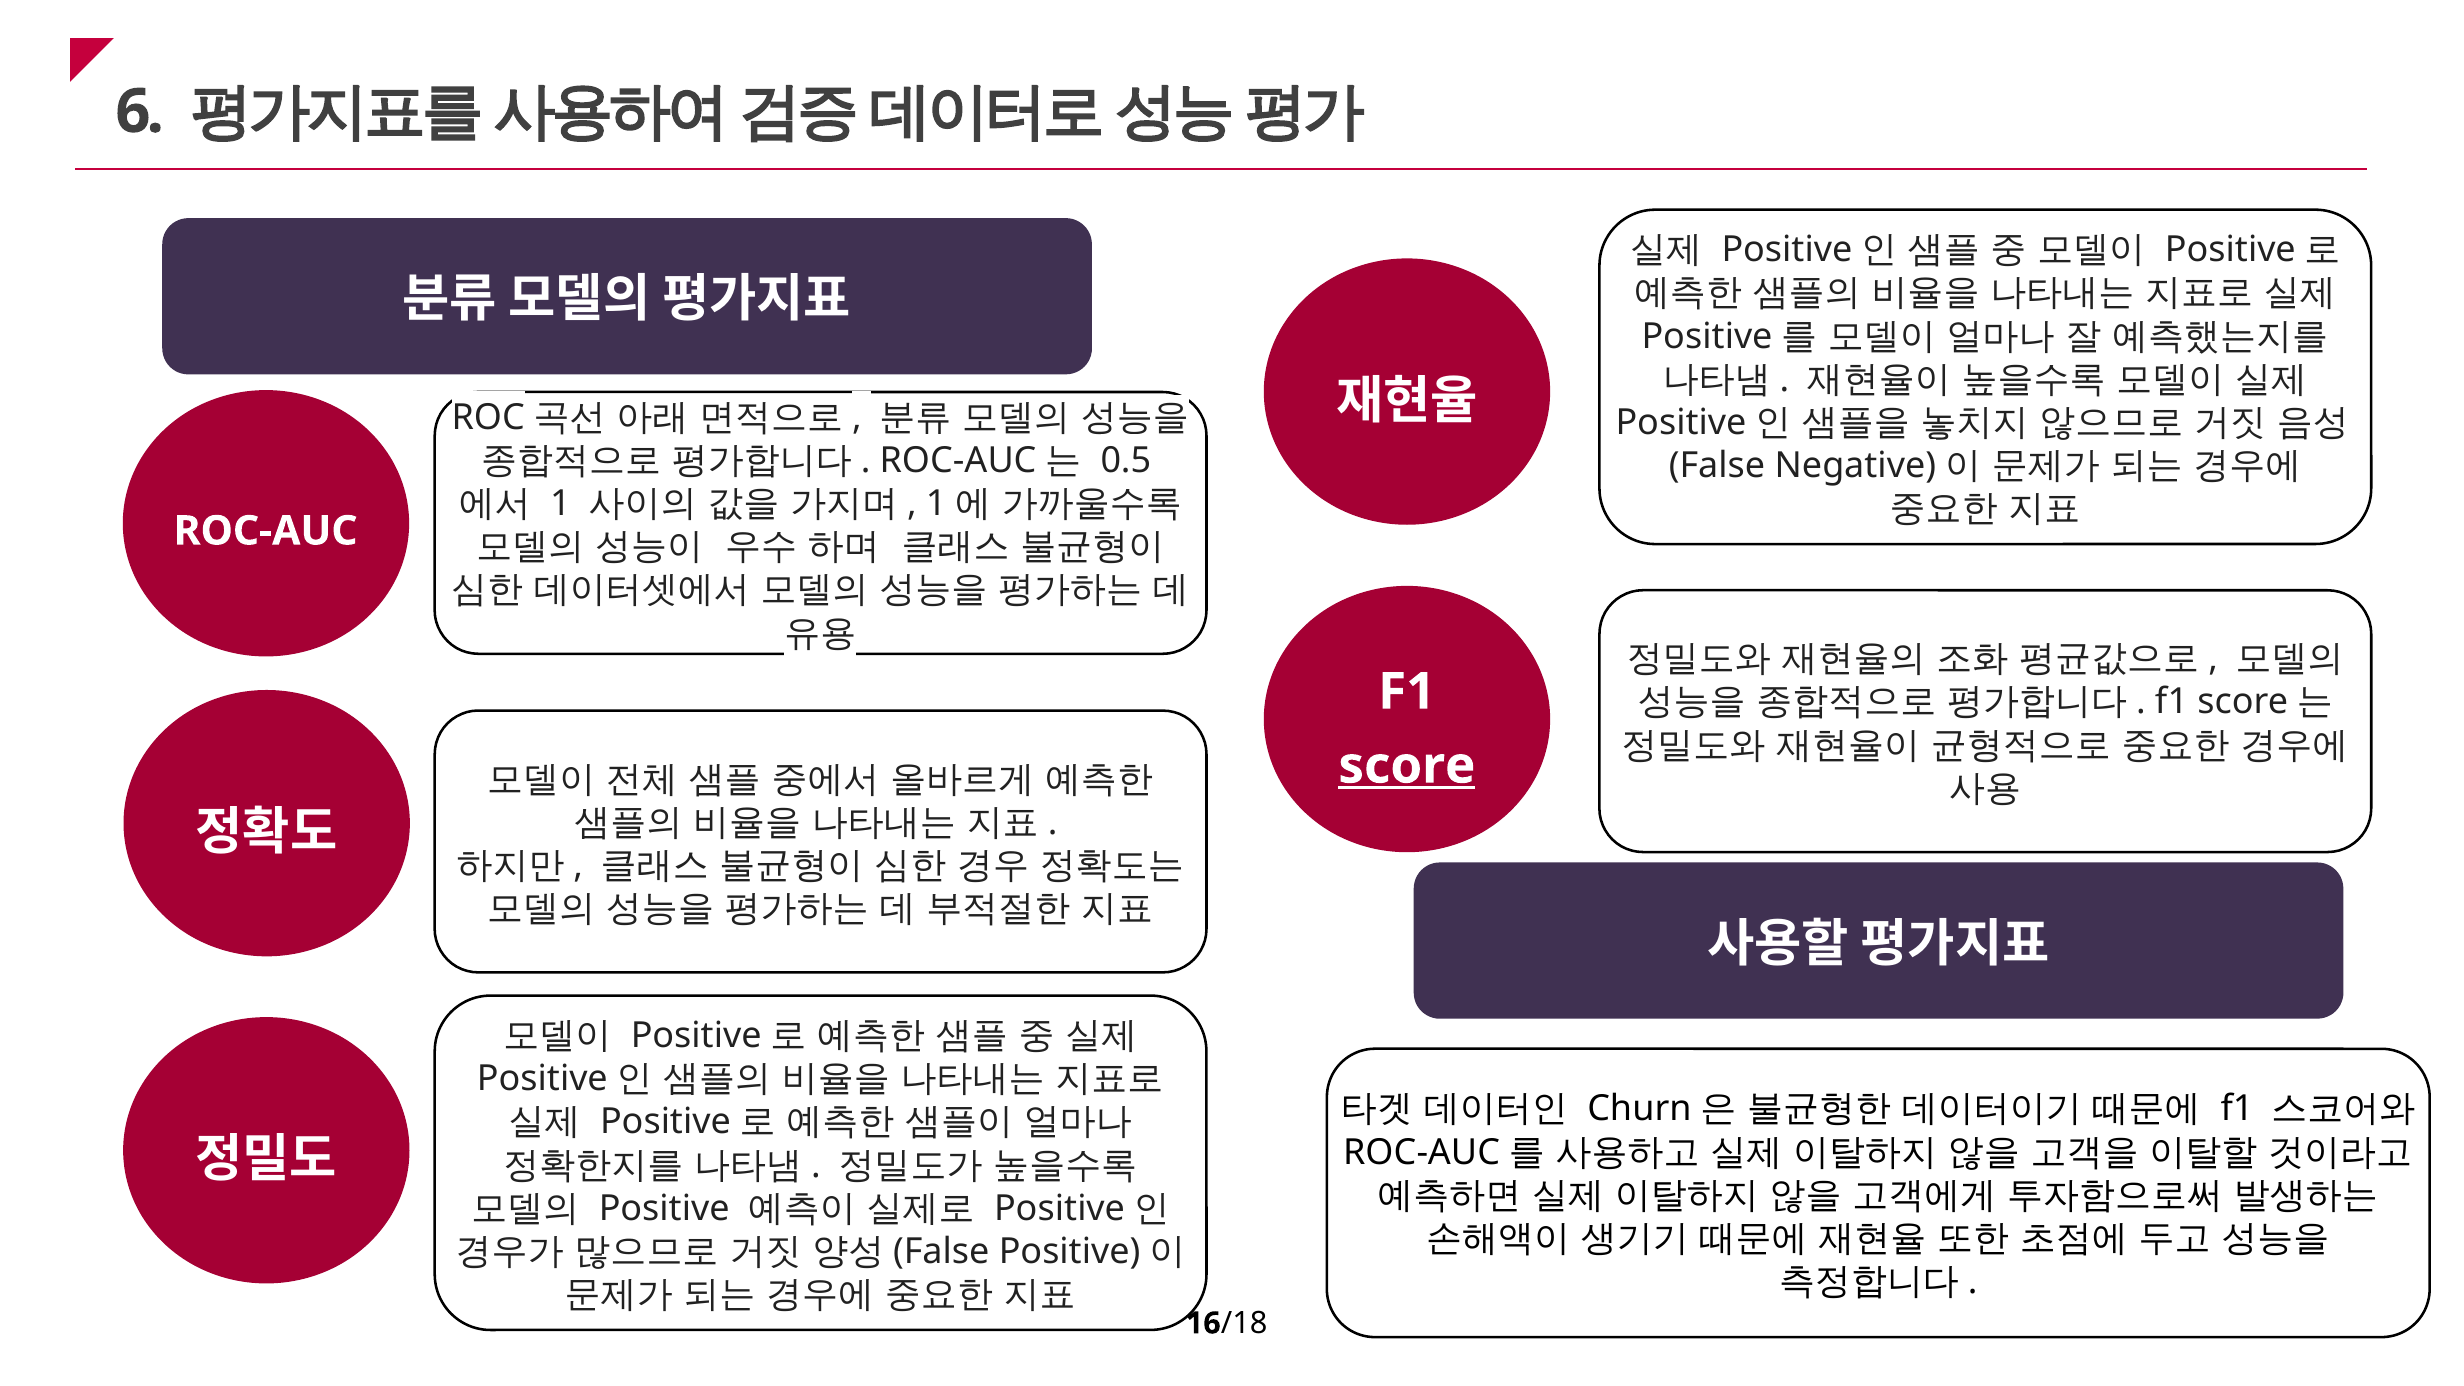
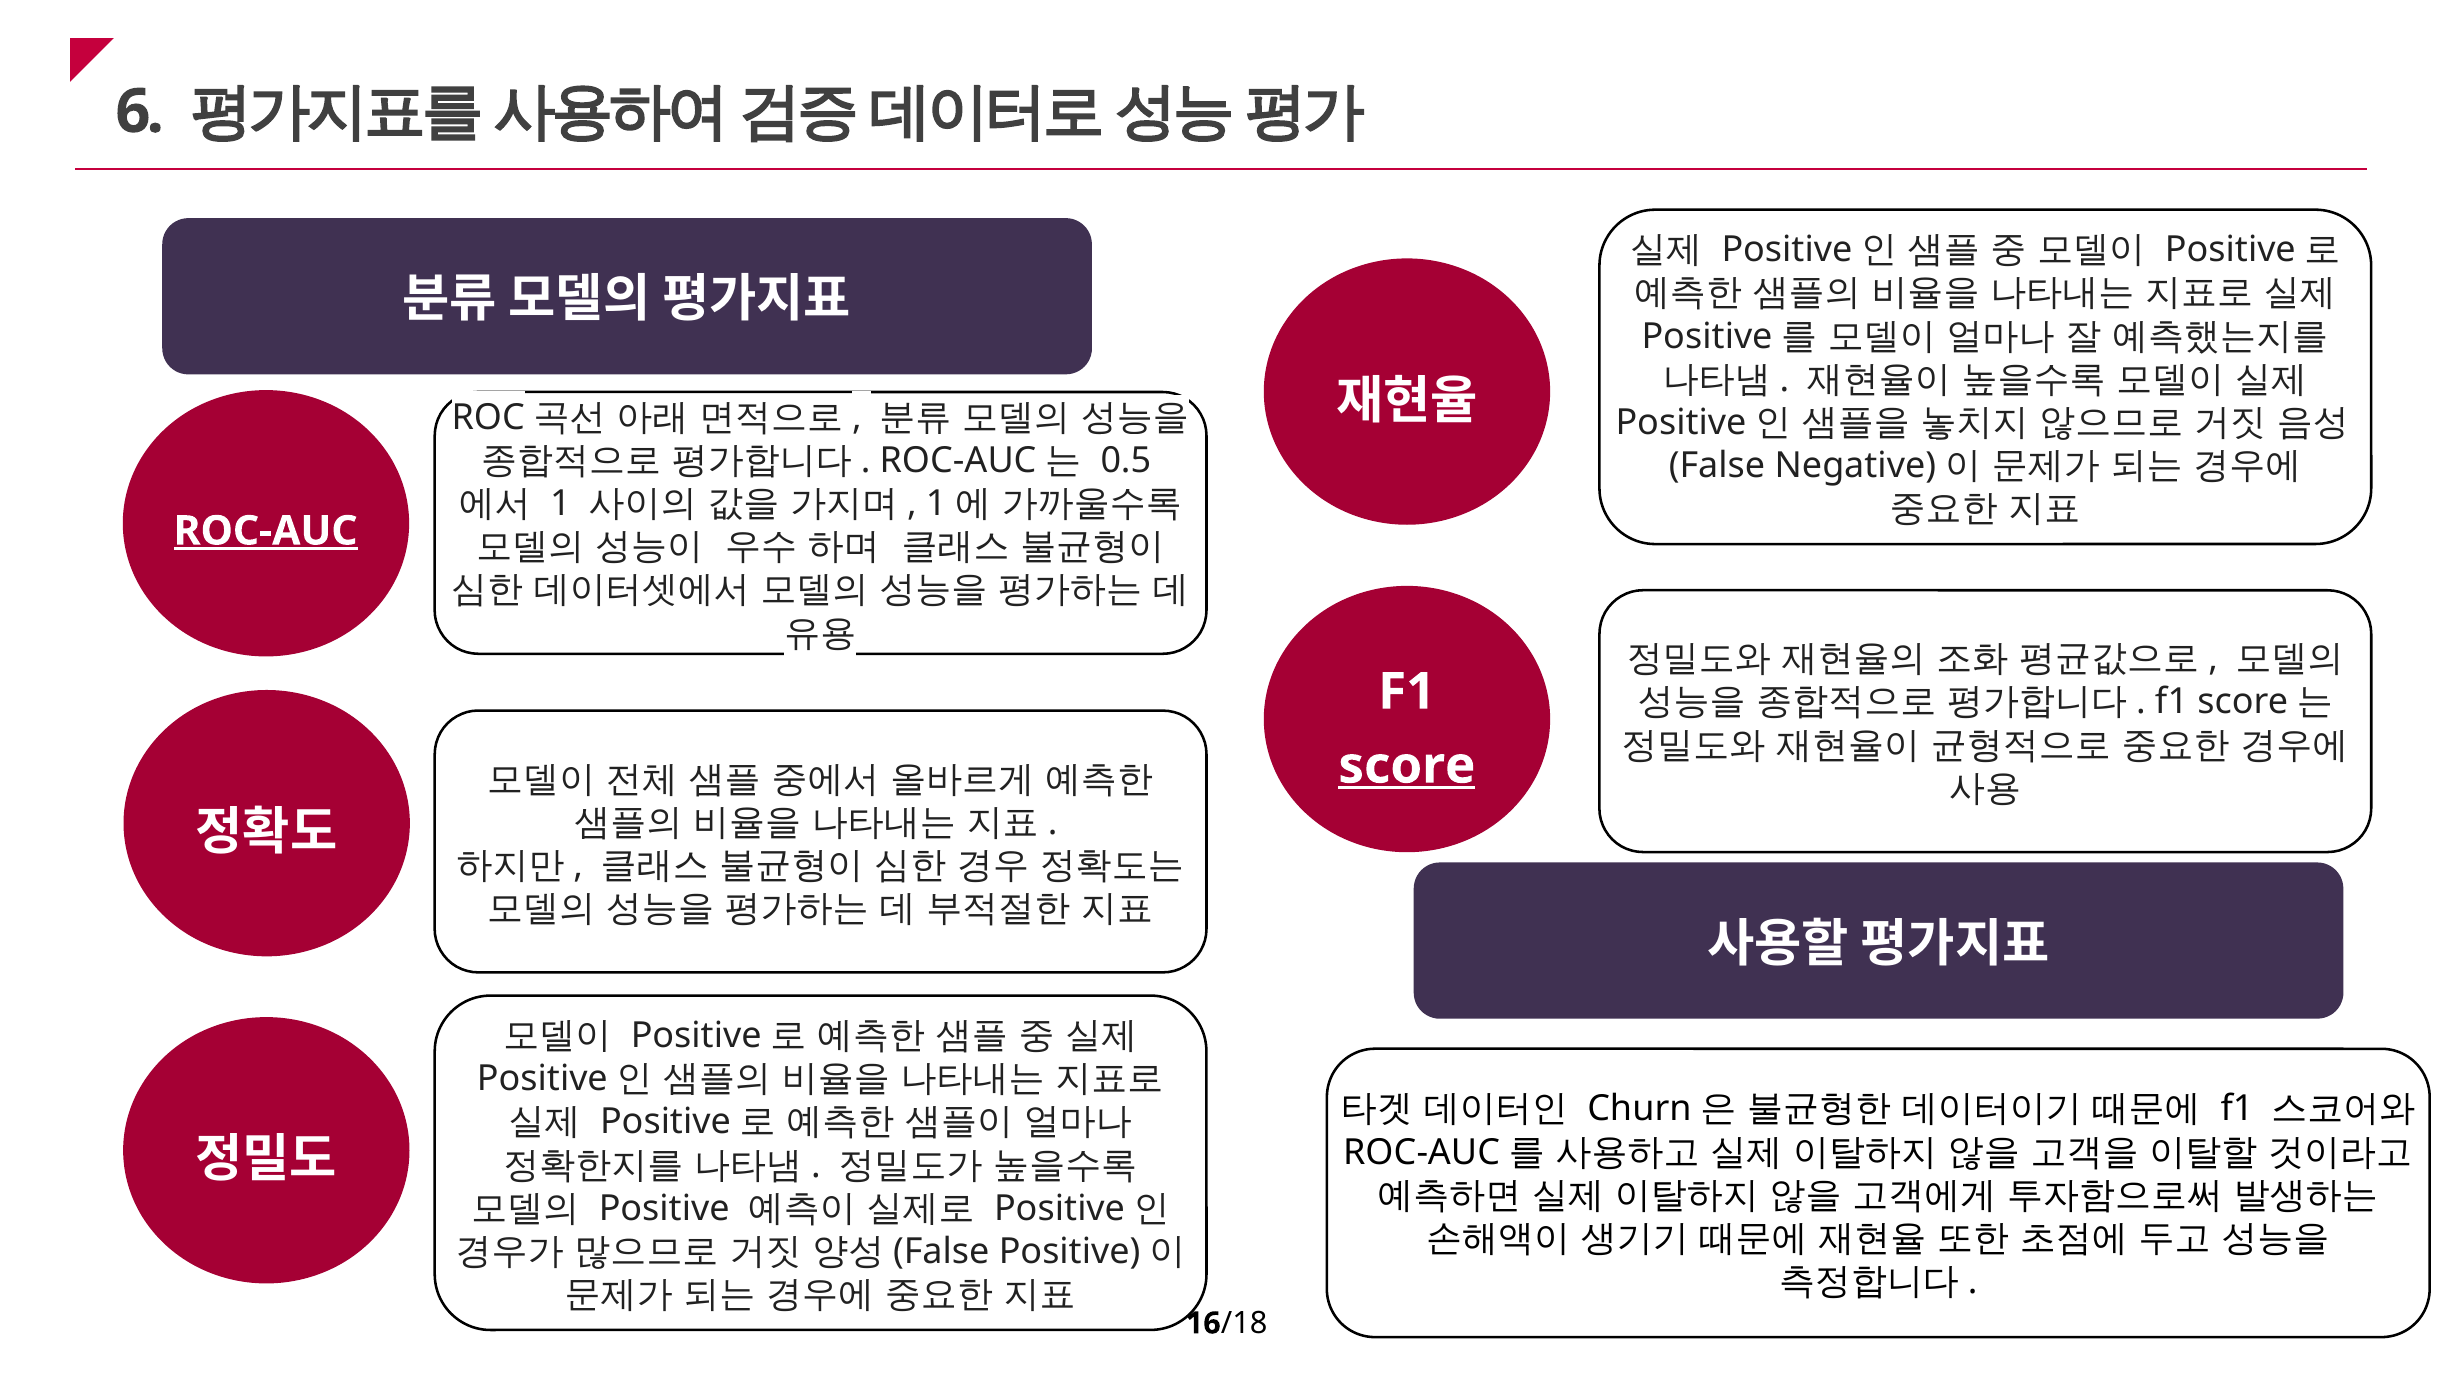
ROC-AUC underline: none -> present (266, 531)
